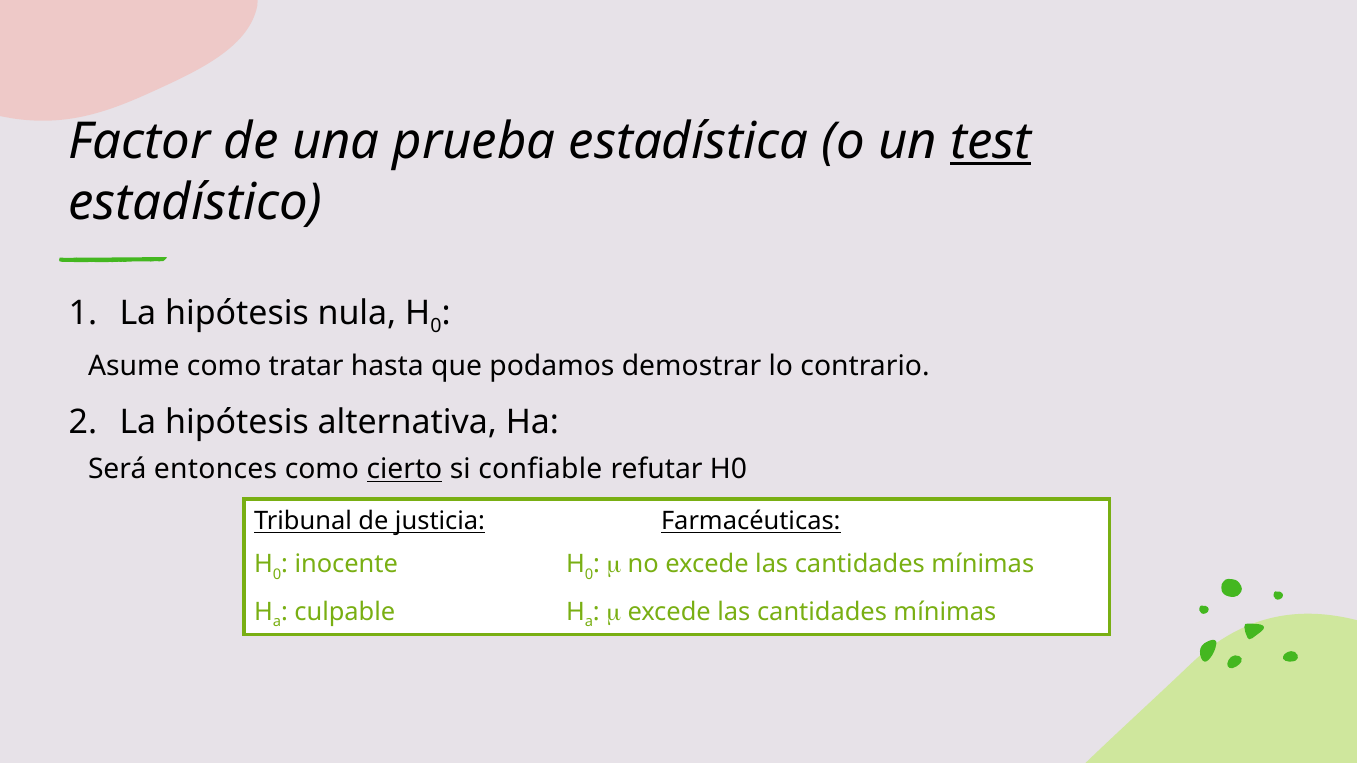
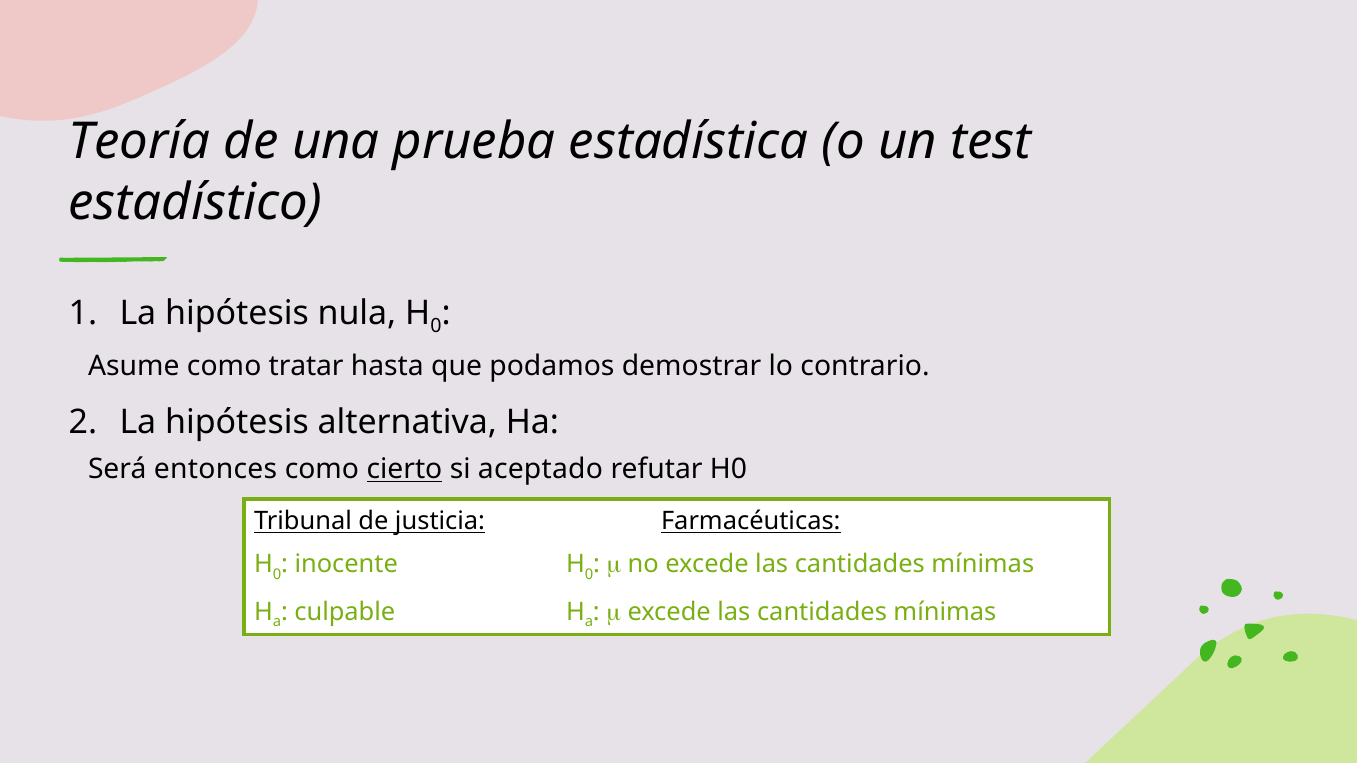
Factor: Factor -> Teoría (140, 142)
test underline: present -> none (991, 142)
confiable: confiable -> aceptado (540, 469)
